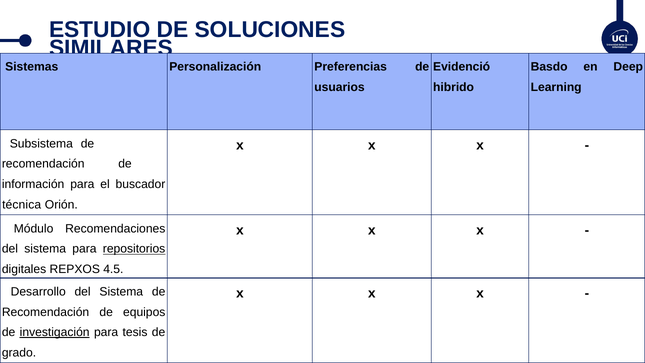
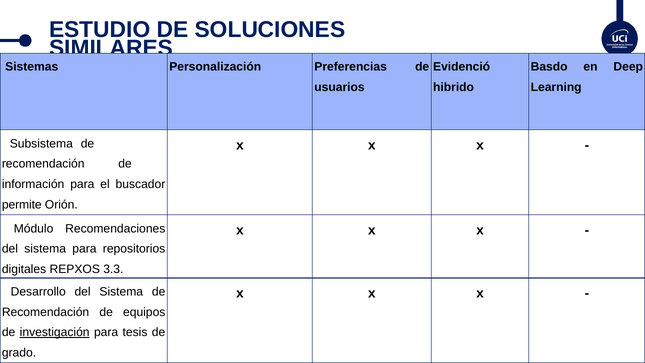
técnica: técnica -> permite (22, 204)
repositorios underline: present -> none (134, 249)
4.5: 4.5 -> 3.3 (113, 269)
